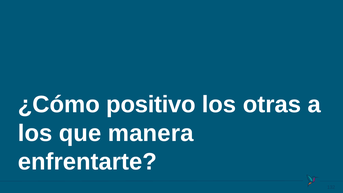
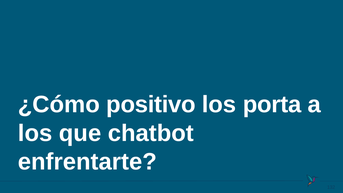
otras: otras -> porta (272, 105)
manera: manera -> chatbot (151, 133)
